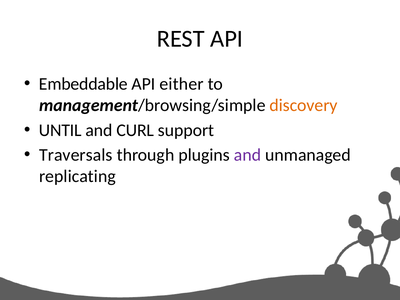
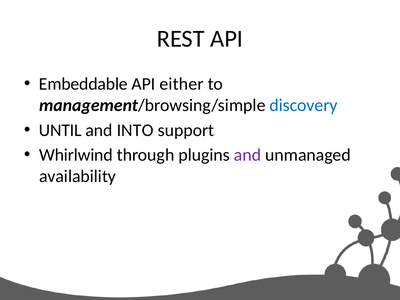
discovery colour: orange -> blue (304, 105)
CURL: CURL -> INTO (135, 130)
Traversals: Traversals -> Whirlwind (76, 155)
replicating: replicating -> availability (77, 176)
